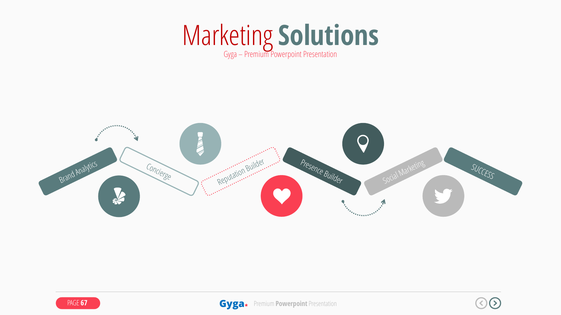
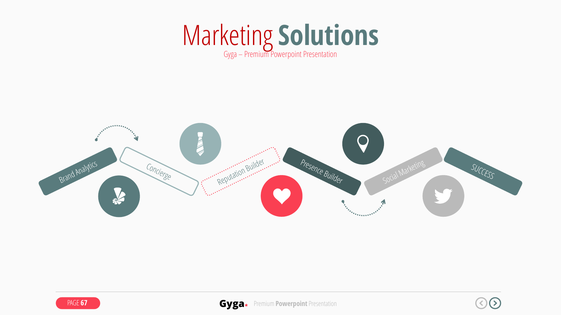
Gyga colour: blue -> black (232, 304)
